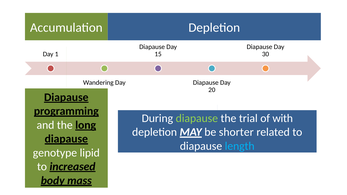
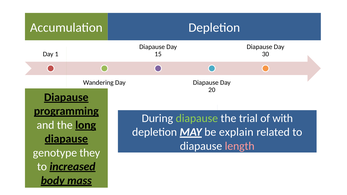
shorter: shorter -> explain (236, 132)
length colour: light blue -> pink (240, 146)
lipid: lipid -> they (90, 153)
